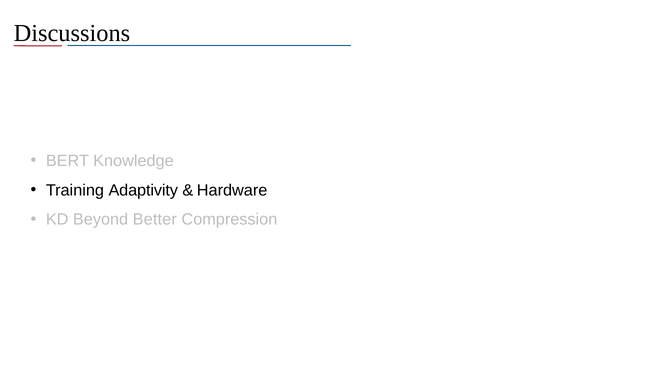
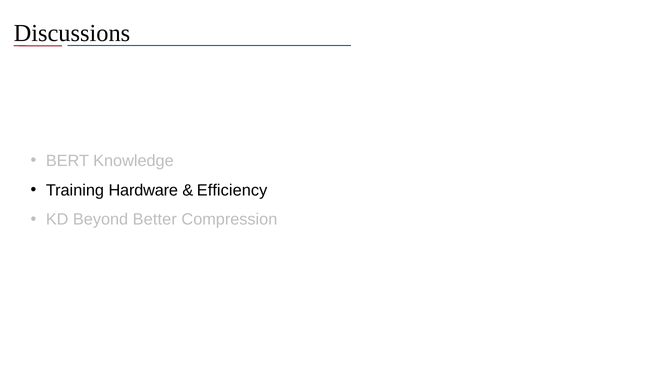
Adaptivity: Adaptivity -> Hardware (143, 190)
Hardware: Hardware -> Efficiency (232, 190)
